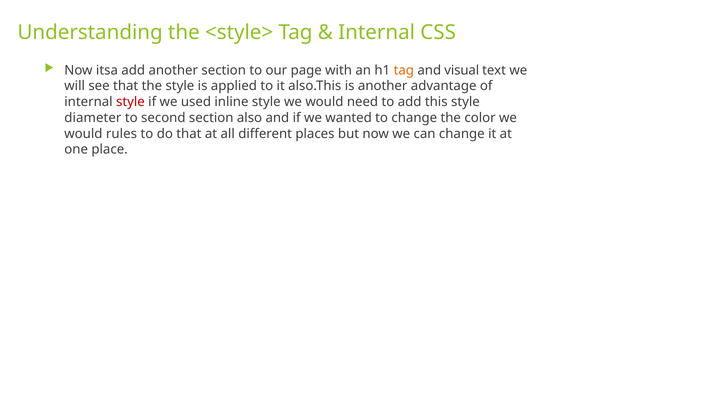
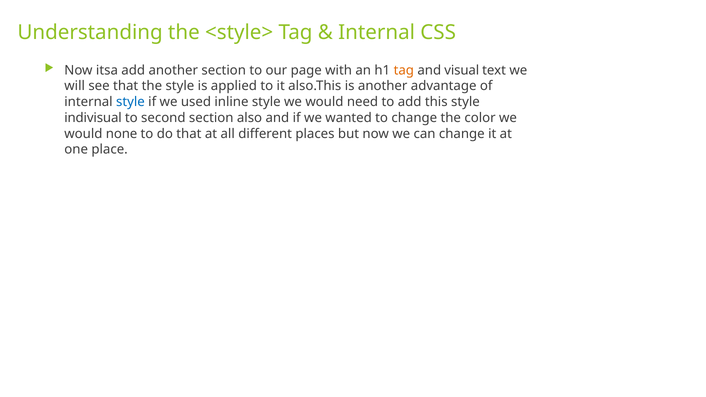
style colour: red -> blue (130, 102)
diameter: diameter -> indivisual (93, 118)
rules: rules -> none (122, 134)
